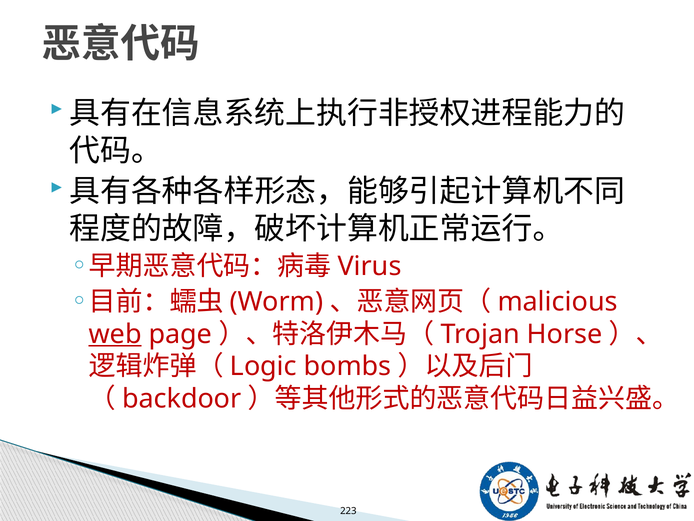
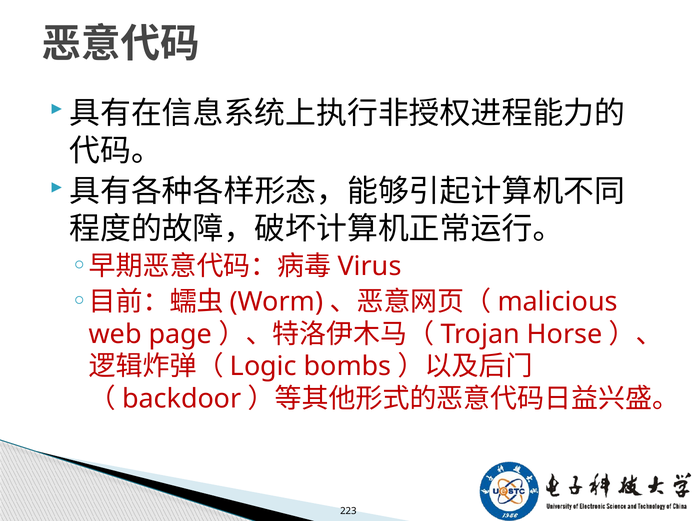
web underline: present -> none (115, 334)
